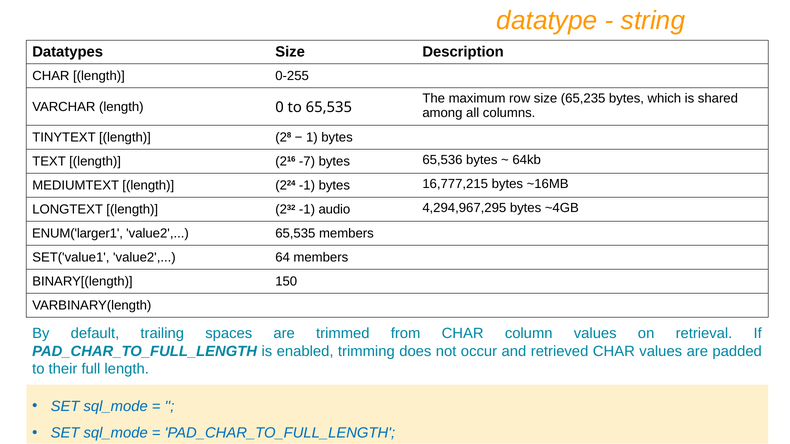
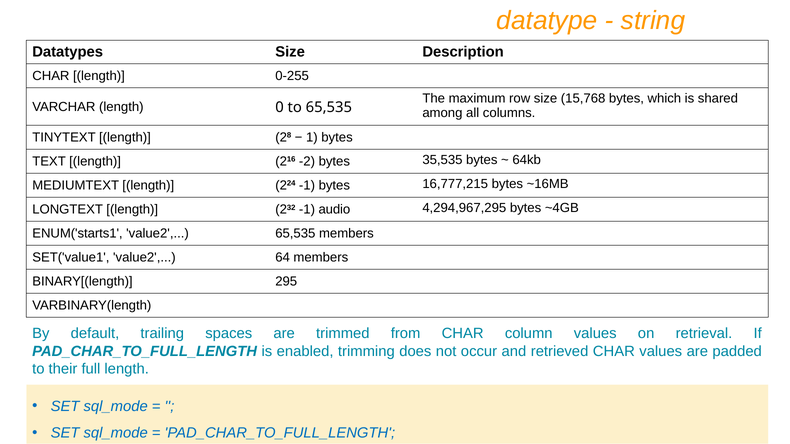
65,235: 65,235 -> 15,768 (583, 98)
-7: -7 -> -2 (307, 162)
65,536: 65,536 -> 35,535 (442, 160)
ENUM('larger1: ENUM('larger1 -> ENUM('starts1 (77, 234)
150: 150 -> 295 (286, 282)
